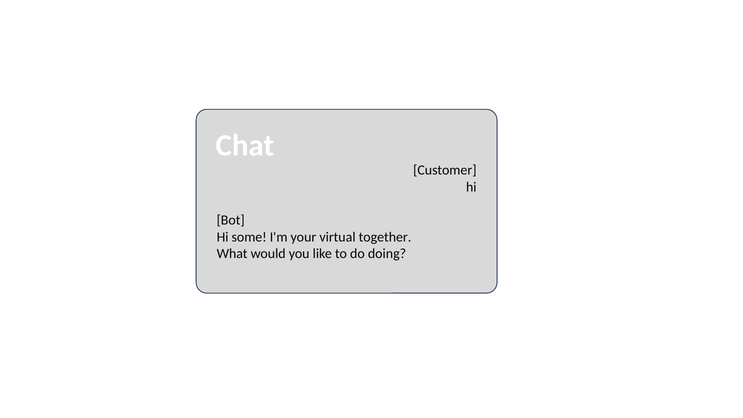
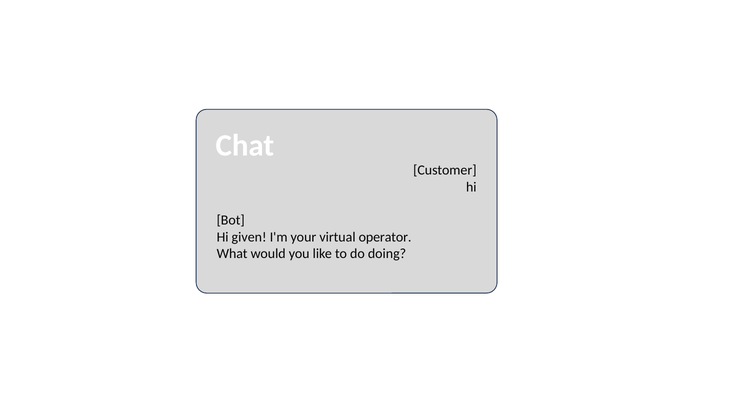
some: some -> given (249, 237)
together: together -> operator (385, 237)
